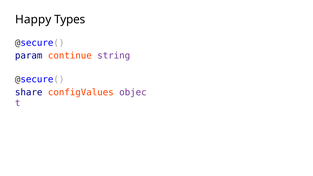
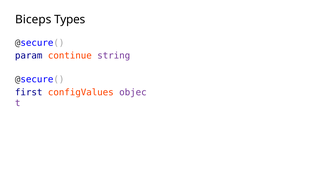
Happy: Happy -> Biceps (33, 20)
share: share -> first (29, 92)
